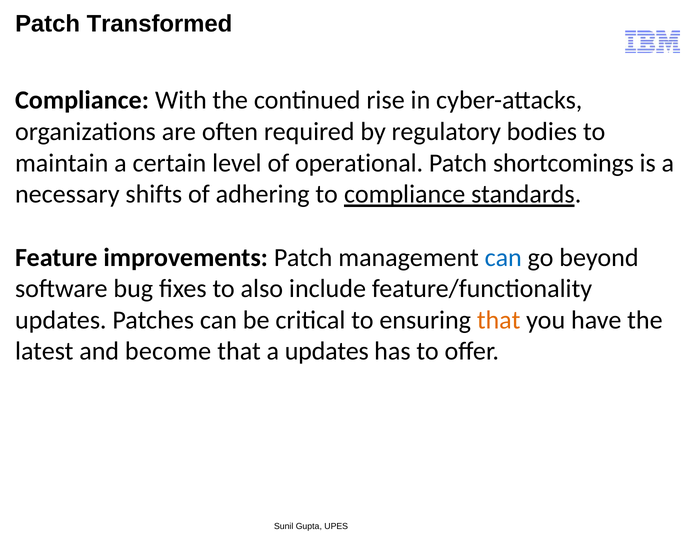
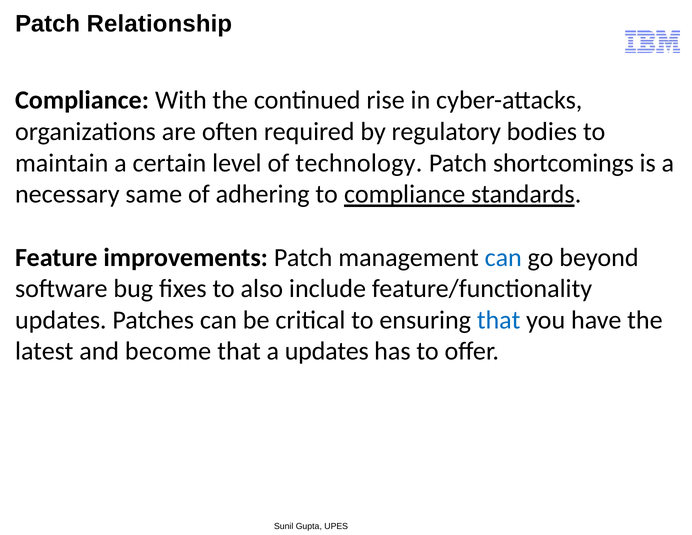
Transformed: Transformed -> Relationship (159, 24)
operational: operational -> technology (359, 163)
shifts: shifts -> same (154, 194)
that colour: orange -> blue (499, 320)
